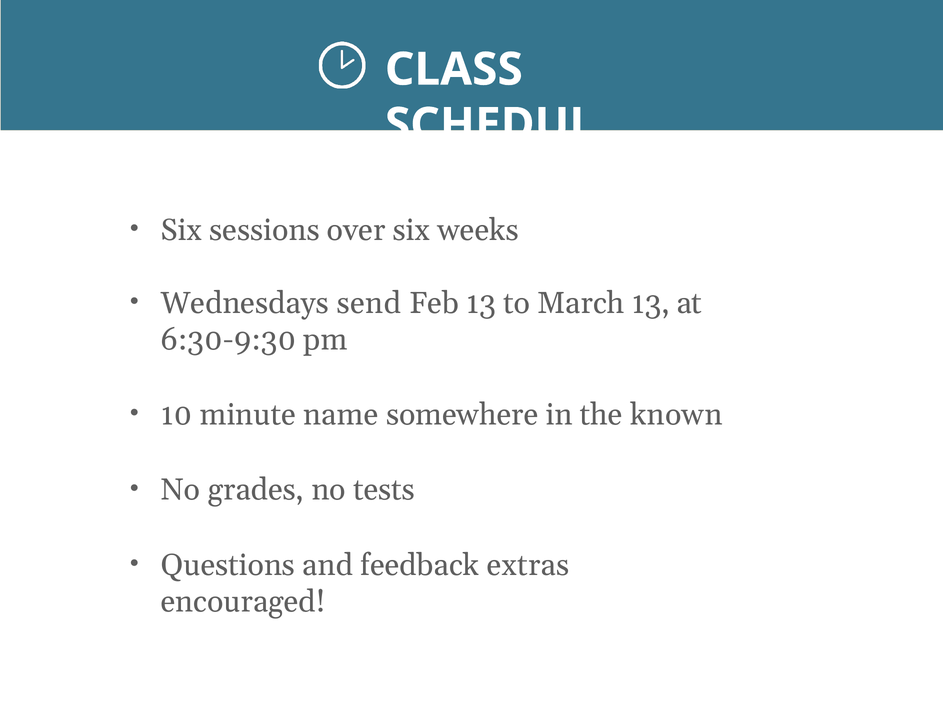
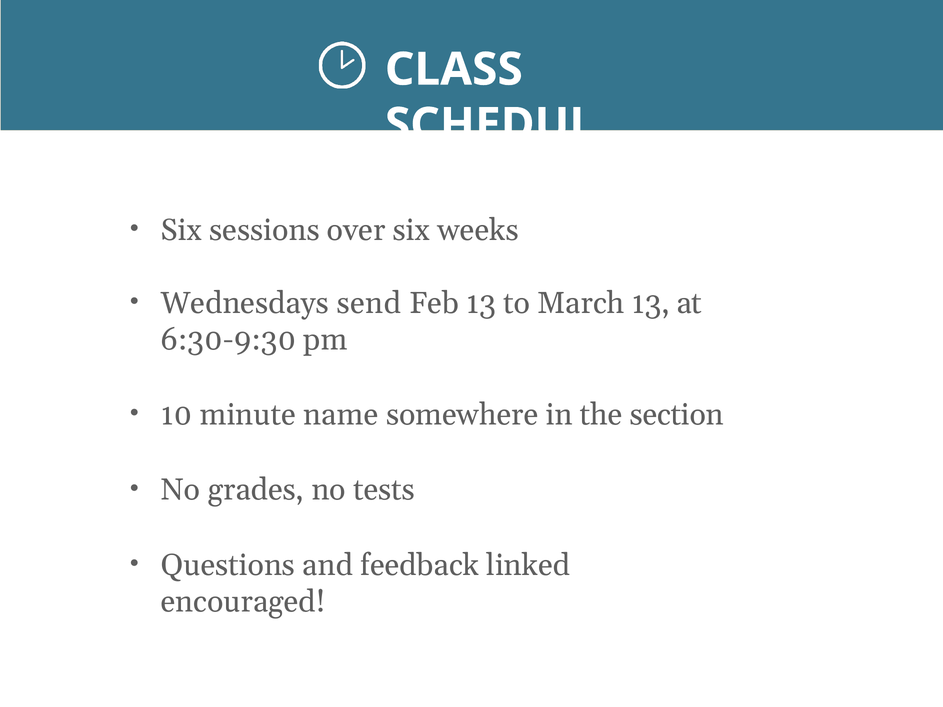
known: known -> section (677, 415)
extras: extras -> linked (528, 565)
